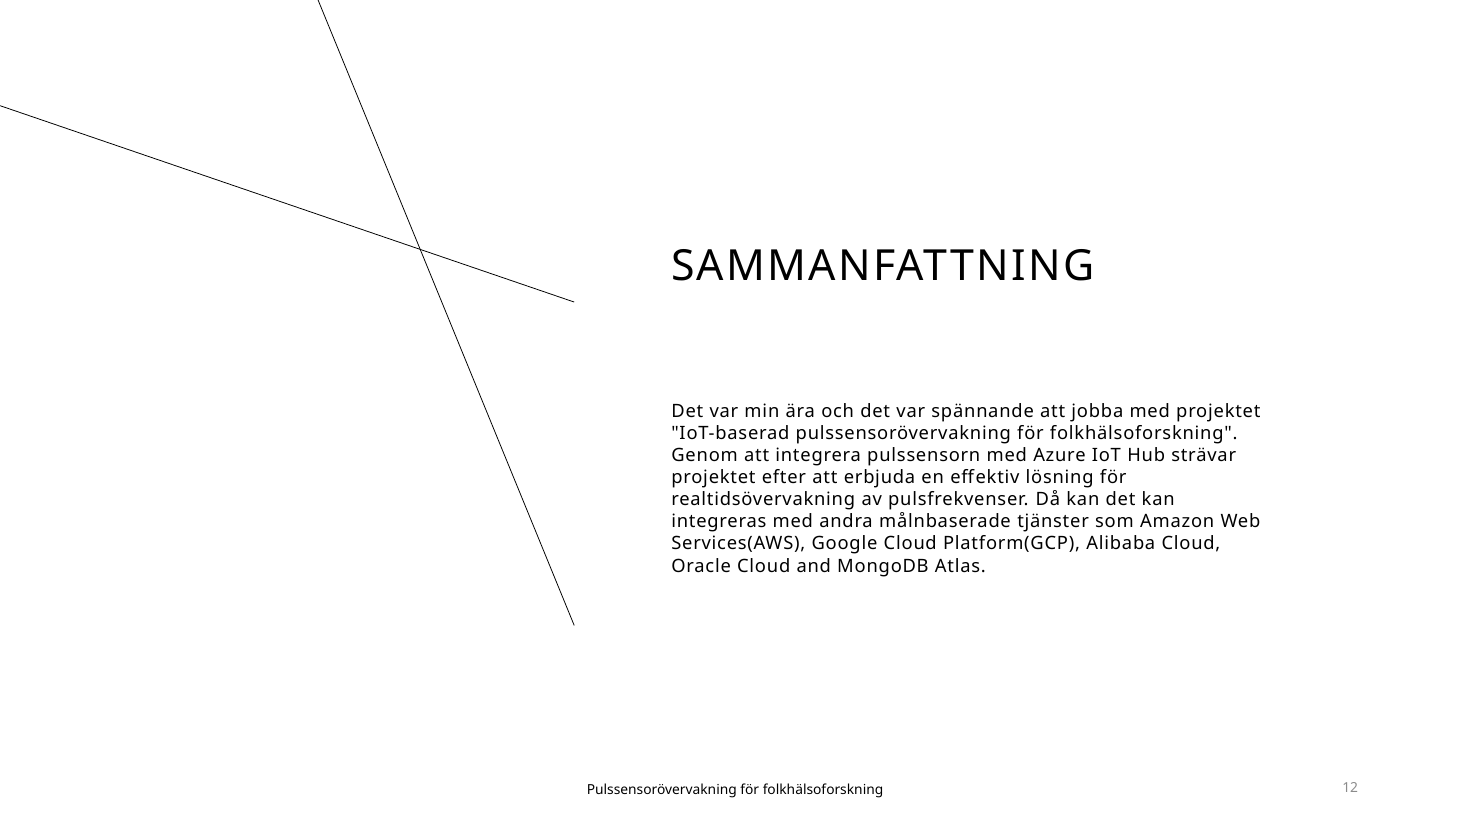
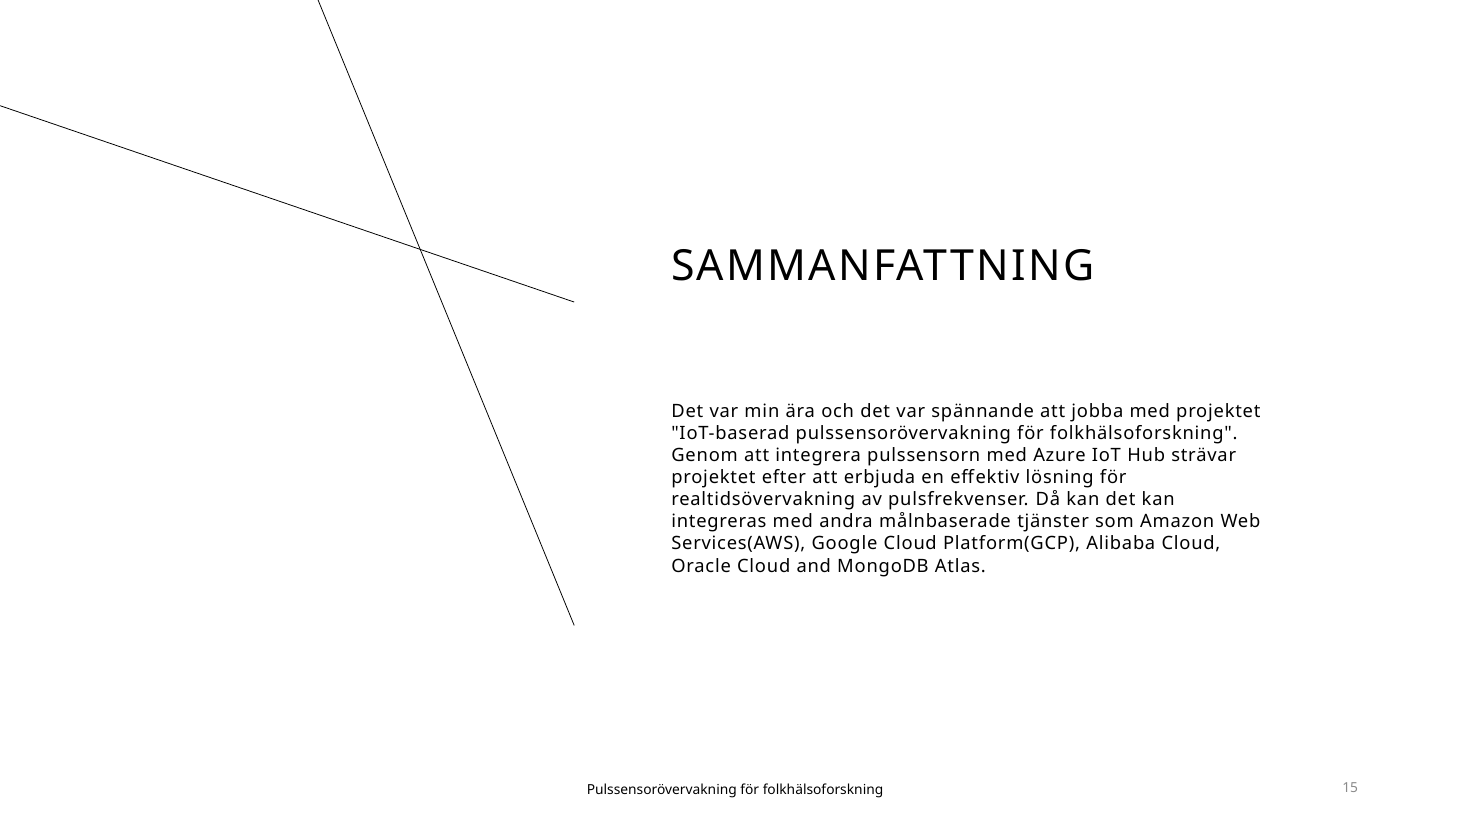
12: 12 -> 15 (1350, 788)
